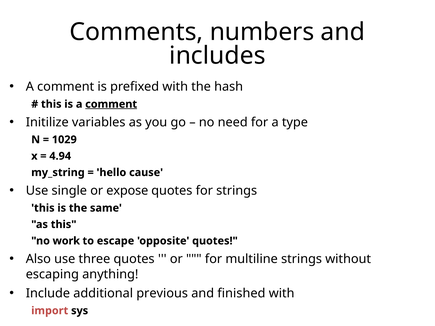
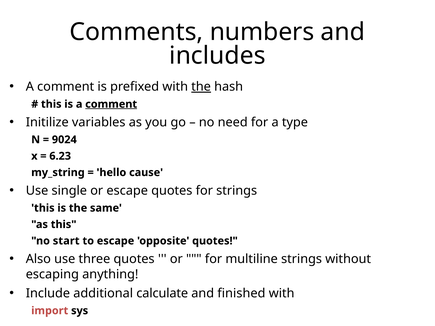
the underline: none -> present (201, 87)
1029: 1029 -> 9024 (64, 140)
4.94: 4.94 -> 6.23 (60, 156)
or expose: expose -> escape (127, 191)
work: work -> start (66, 241)
previous: previous -> calculate (162, 293)
